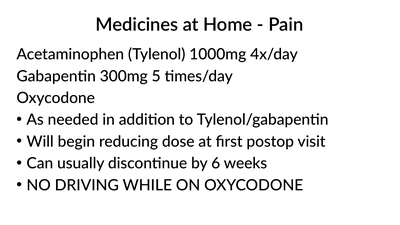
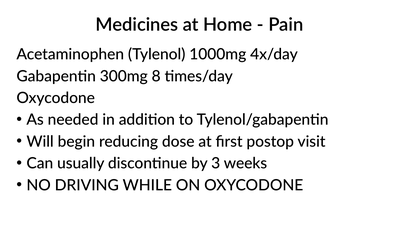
5: 5 -> 8 (156, 76)
6: 6 -> 3 (216, 163)
